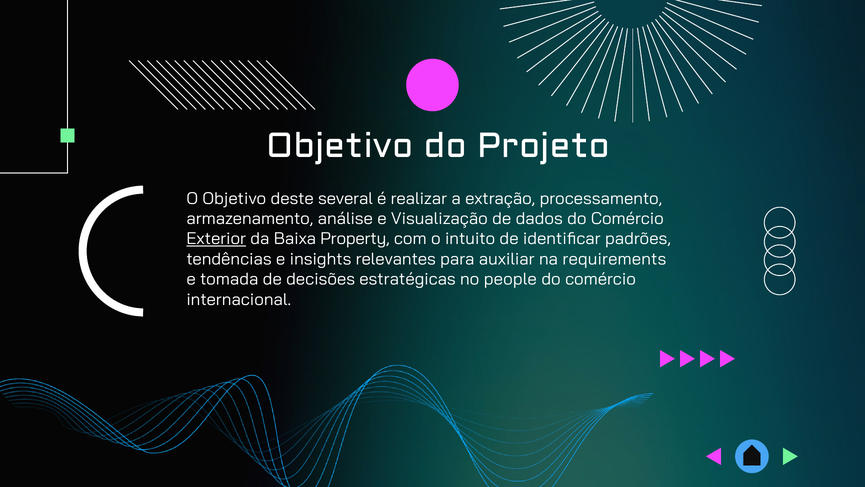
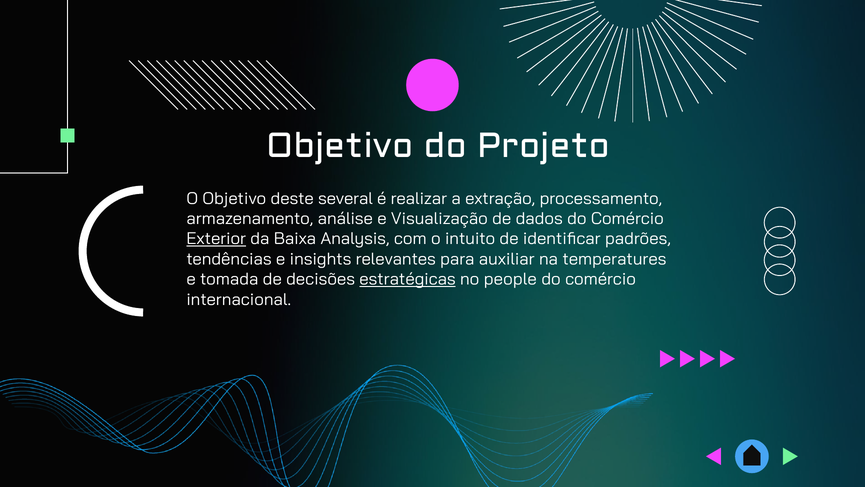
Property: Property -> Analysis (355, 239)
requirements: requirements -> temperatures (614, 259)
estratégicas underline: none -> present (408, 279)
